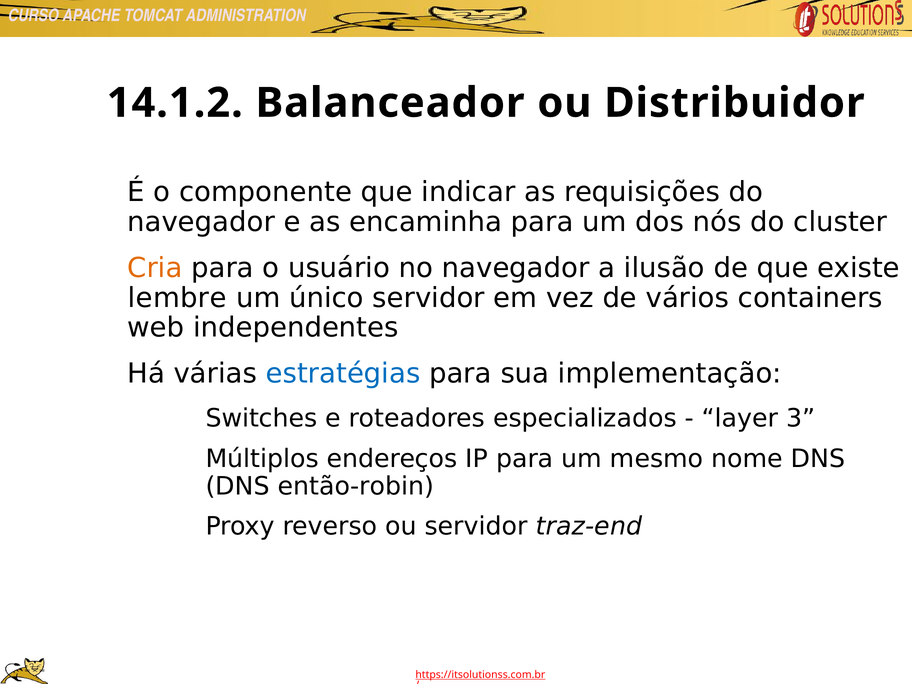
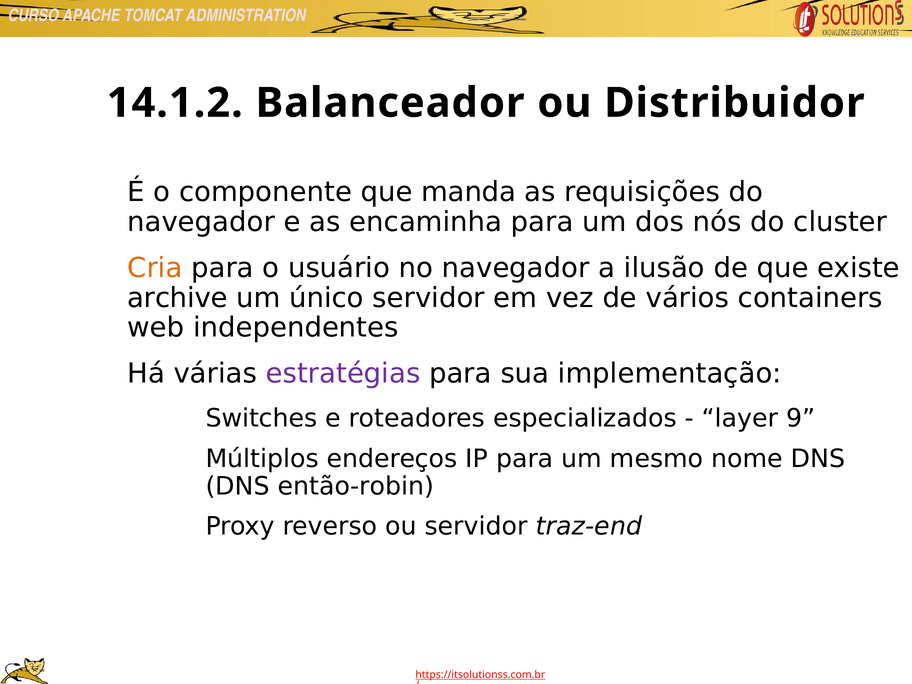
indicar: indicar -> manda (469, 192)
lembre: lembre -> archive (177, 298)
estratégias colour: blue -> purple (343, 374)
3: 3 -> 9 (801, 419)
